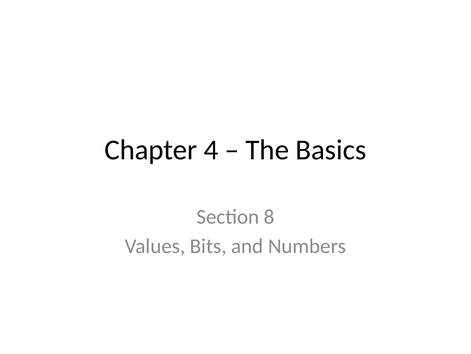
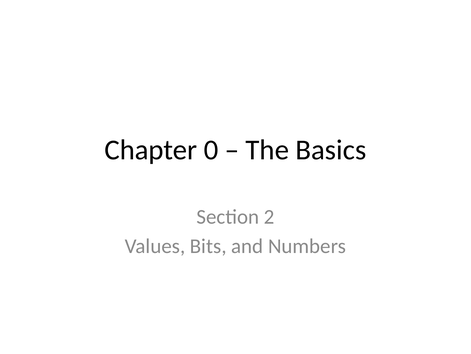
4: 4 -> 0 (211, 150)
8: 8 -> 2 (269, 217)
